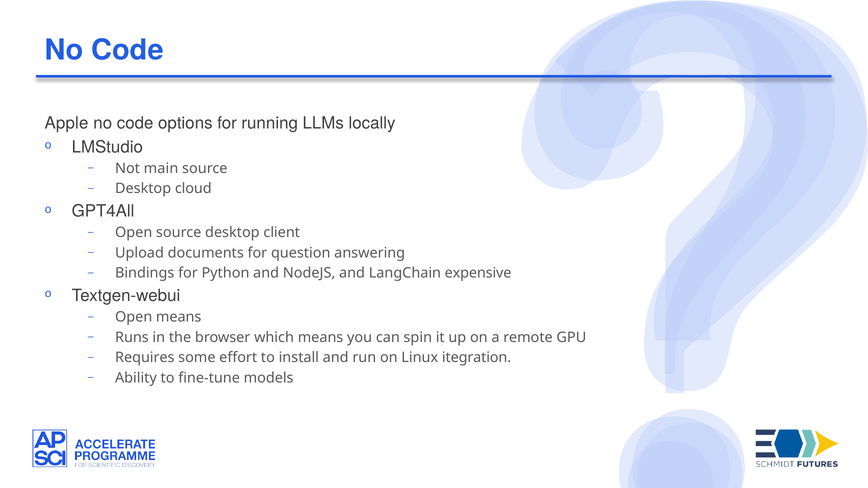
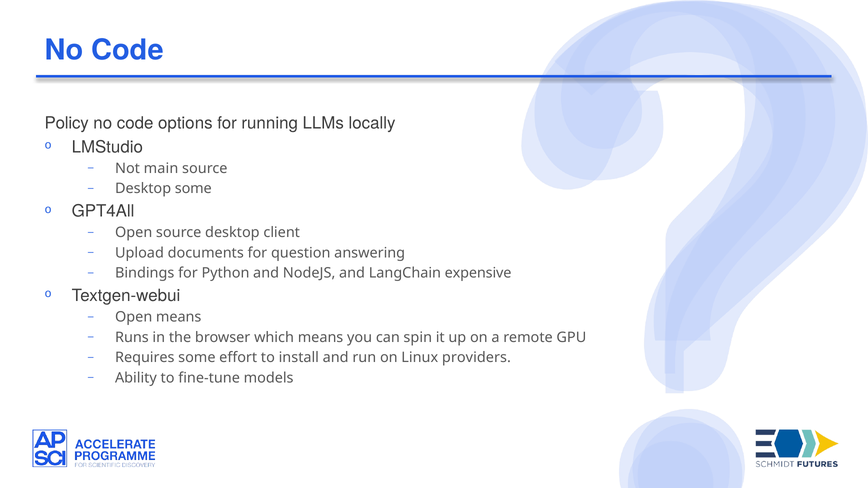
Apple: Apple -> Policy (67, 123)
Desktop cloud: cloud -> some (193, 189)
itegration: itegration -> providers (476, 358)
